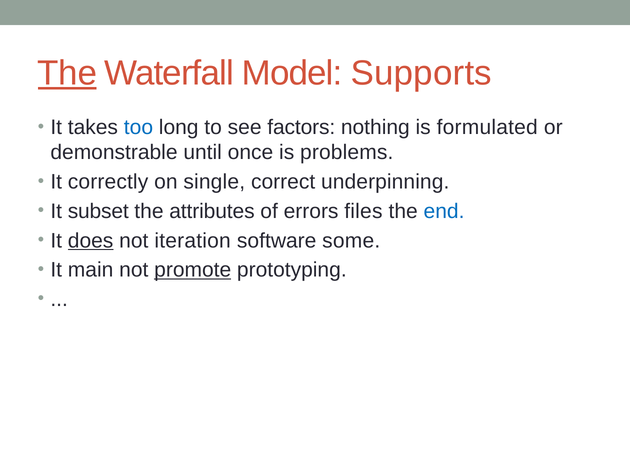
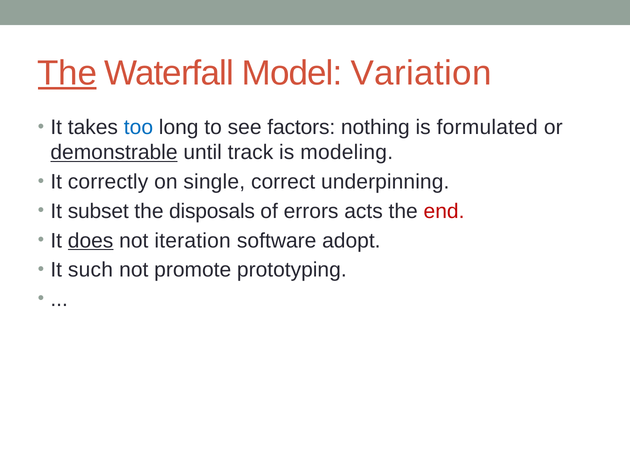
Supports: Supports -> Variation (421, 73)
demonstrable underline: none -> present (114, 153)
once: once -> track (250, 153)
problems: problems -> modeling (347, 153)
attributes: attributes -> disposals (212, 211)
files: files -> acts (364, 211)
end colour: blue -> red (444, 211)
some: some -> adopt (351, 241)
main: main -> such (90, 270)
promote underline: present -> none (193, 270)
